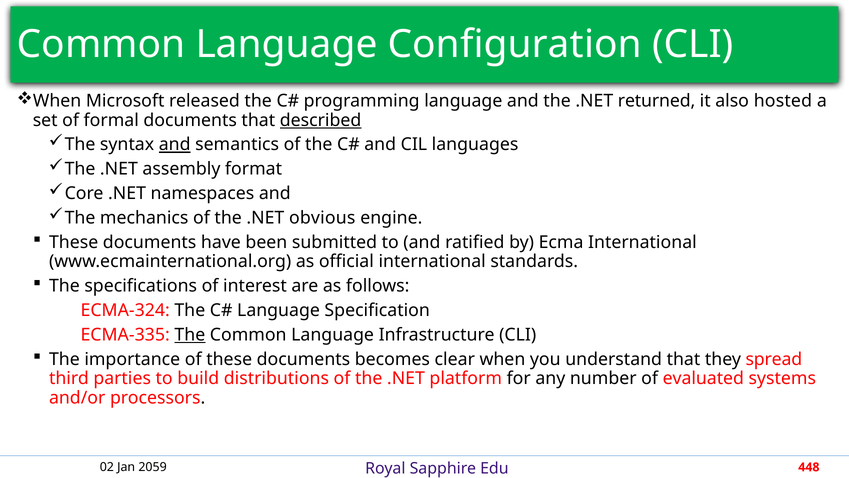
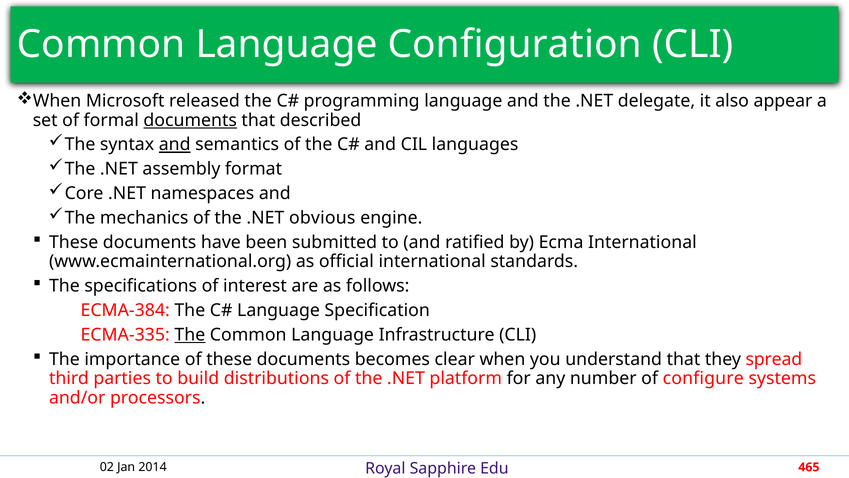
returned: returned -> delegate (656, 101)
hosted: hosted -> appear (783, 101)
documents underline: none -> present (190, 120)
described underline: present -> none (321, 120)
ECMA-324: ECMA-324 -> ECMA-384 (125, 310)
evaluated: evaluated -> configure (703, 378)
2059: 2059 -> 2014 (153, 467)
448: 448 -> 465 (809, 467)
